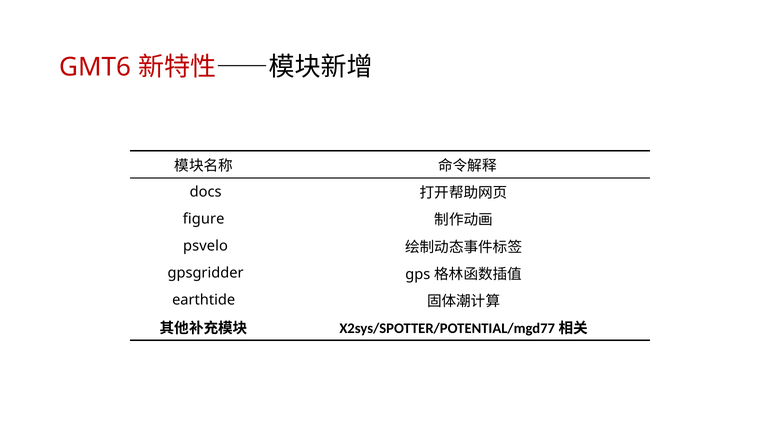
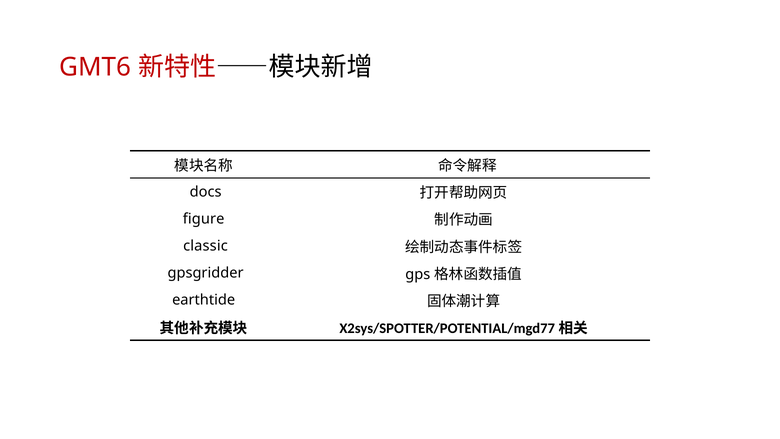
psvelo: psvelo -> classic (205, 246)
